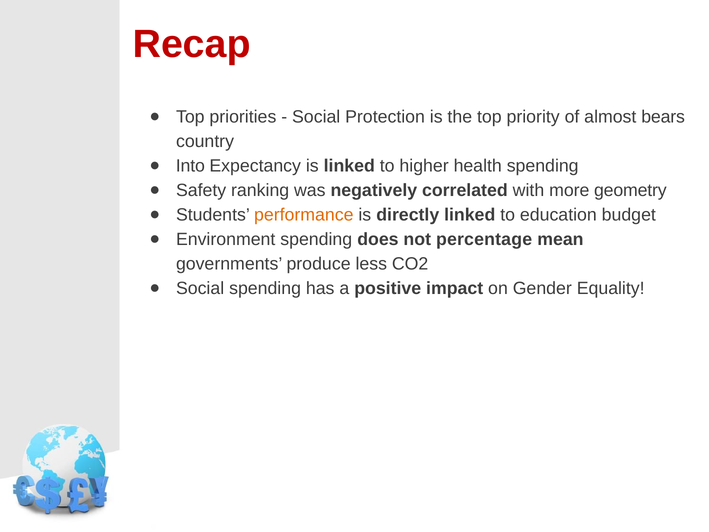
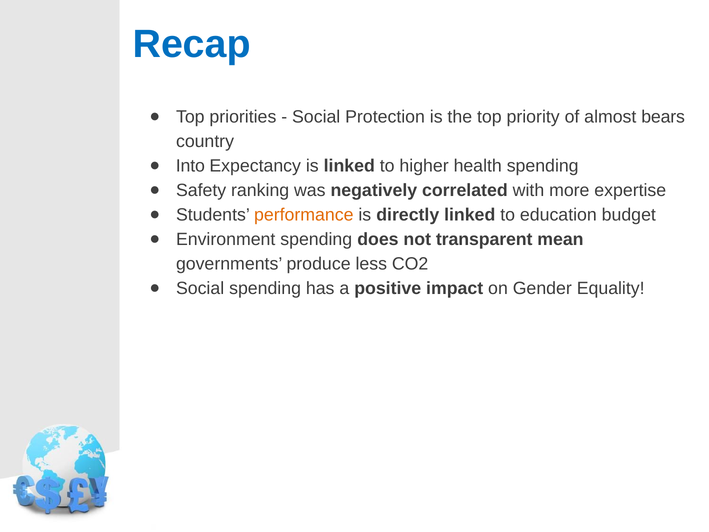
Recap colour: red -> blue (192, 44)
geometry: geometry -> expertise (630, 190)
percentage: percentage -> transparent (484, 239)
